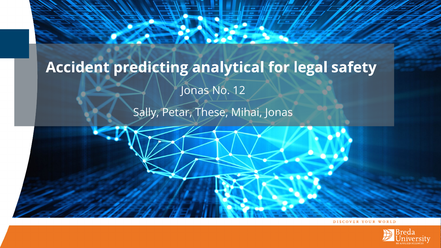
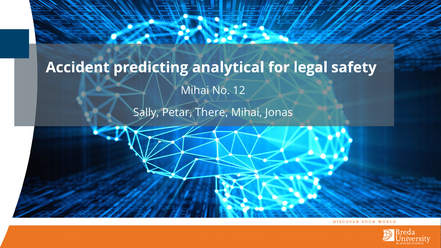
Jonas: Jonas -> Mihai (195, 91)
These: These -> There (212, 113)
